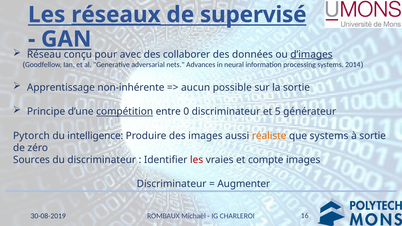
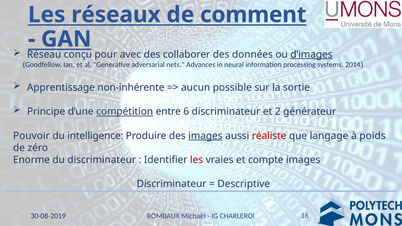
réseaux underline: present -> none (116, 15)
supervisé: supervisé -> comment (253, 15)
0: 0 -> 6 (186, 112)
5: 5 -> 2 (278, 112)
Pytorch: Pytorch -> Pouvoir (31, 136)
images underline: none -> present (205, 136)
réaliste colour: orange -> red (269, 136)
que systems: systems -> langage (329, 136)
à sortie: sortie -> poids (373, 136)
Sources: Sources -> Enorme (31, 160)
Augmenter: Augmenter -> Descriptive (244, 184)
